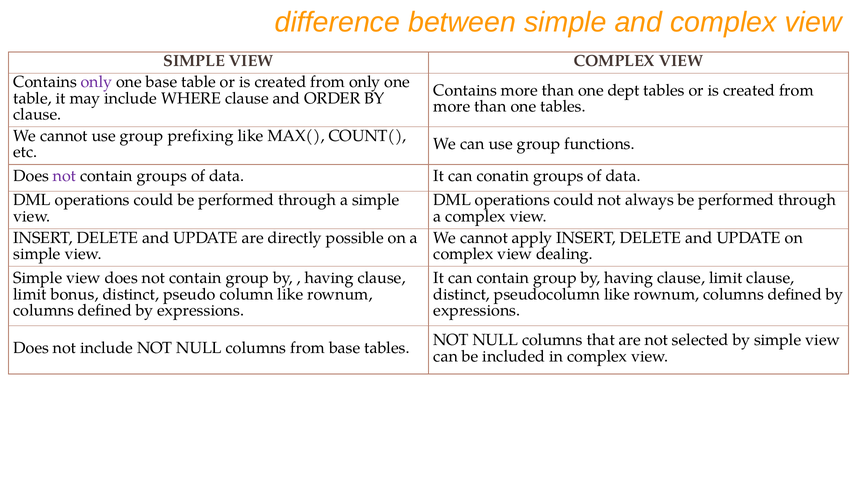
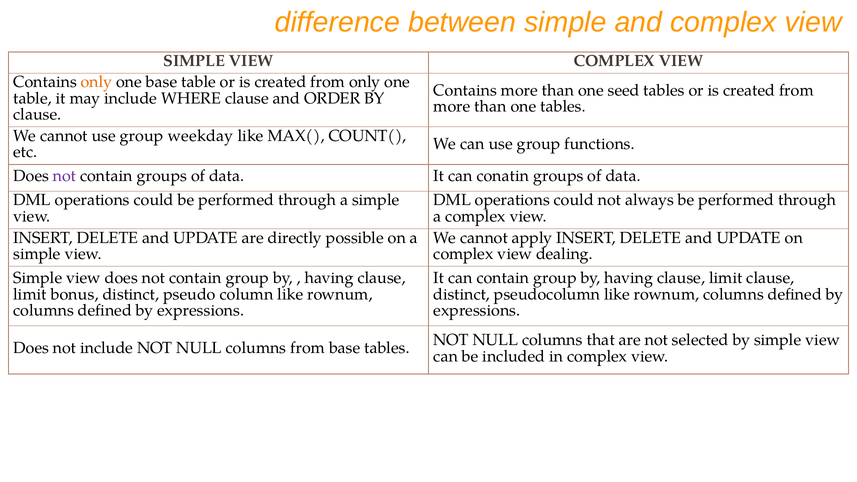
only colour: purple -> orange (97, 82)
dept: dept -> seed (624, 90)
prefixing: prefixing -> weekday (201, 136)
